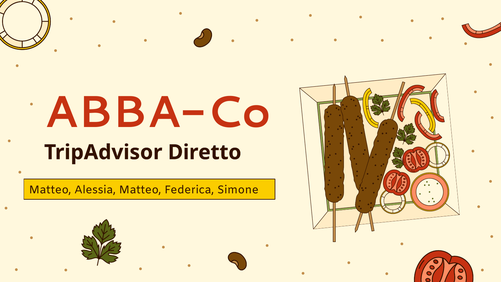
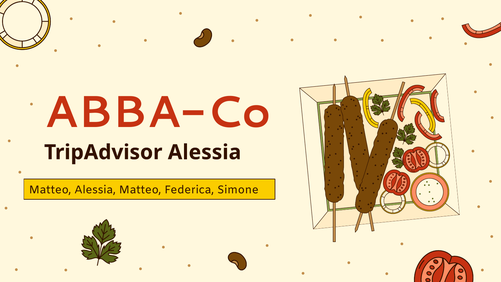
TripAdvisor Diretto: Diretto -> Alessia (204, 152)
